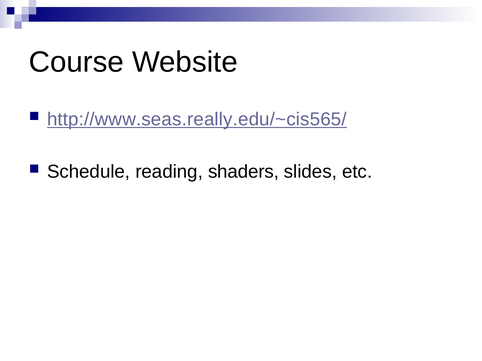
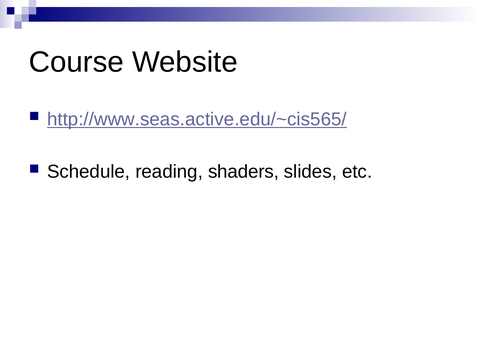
http://www.seas.really.edu/~cis565/: http://www.seas.really.edu/~cis565/ -> http://www.seas.active.edu/~cis565/ (197, 119)
